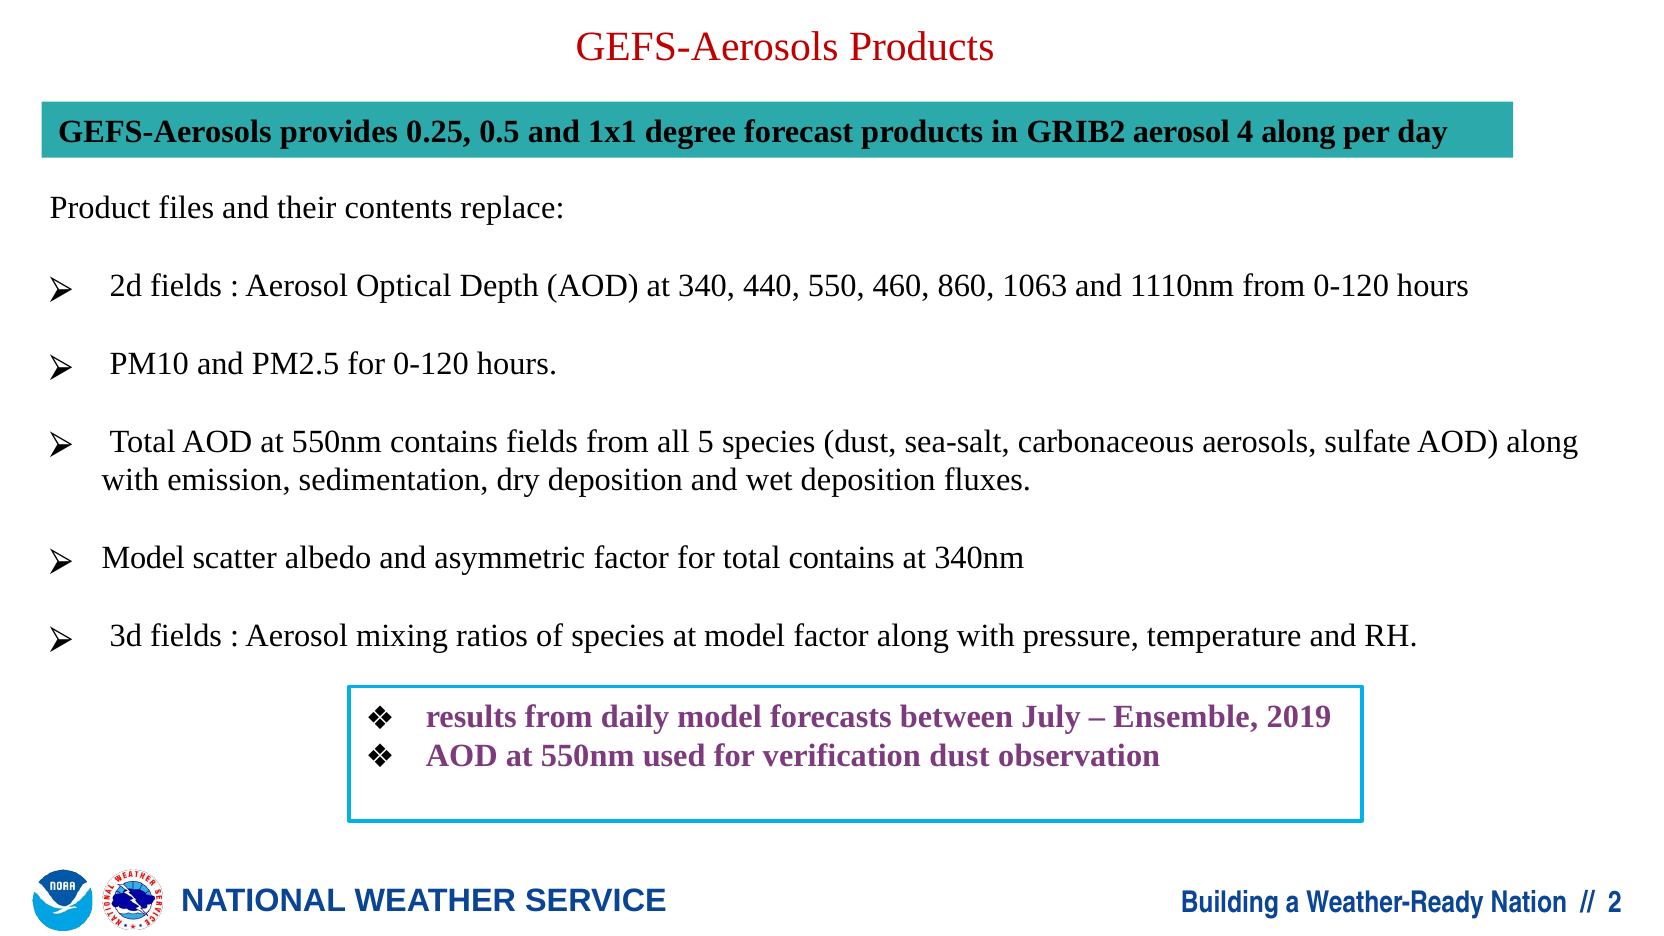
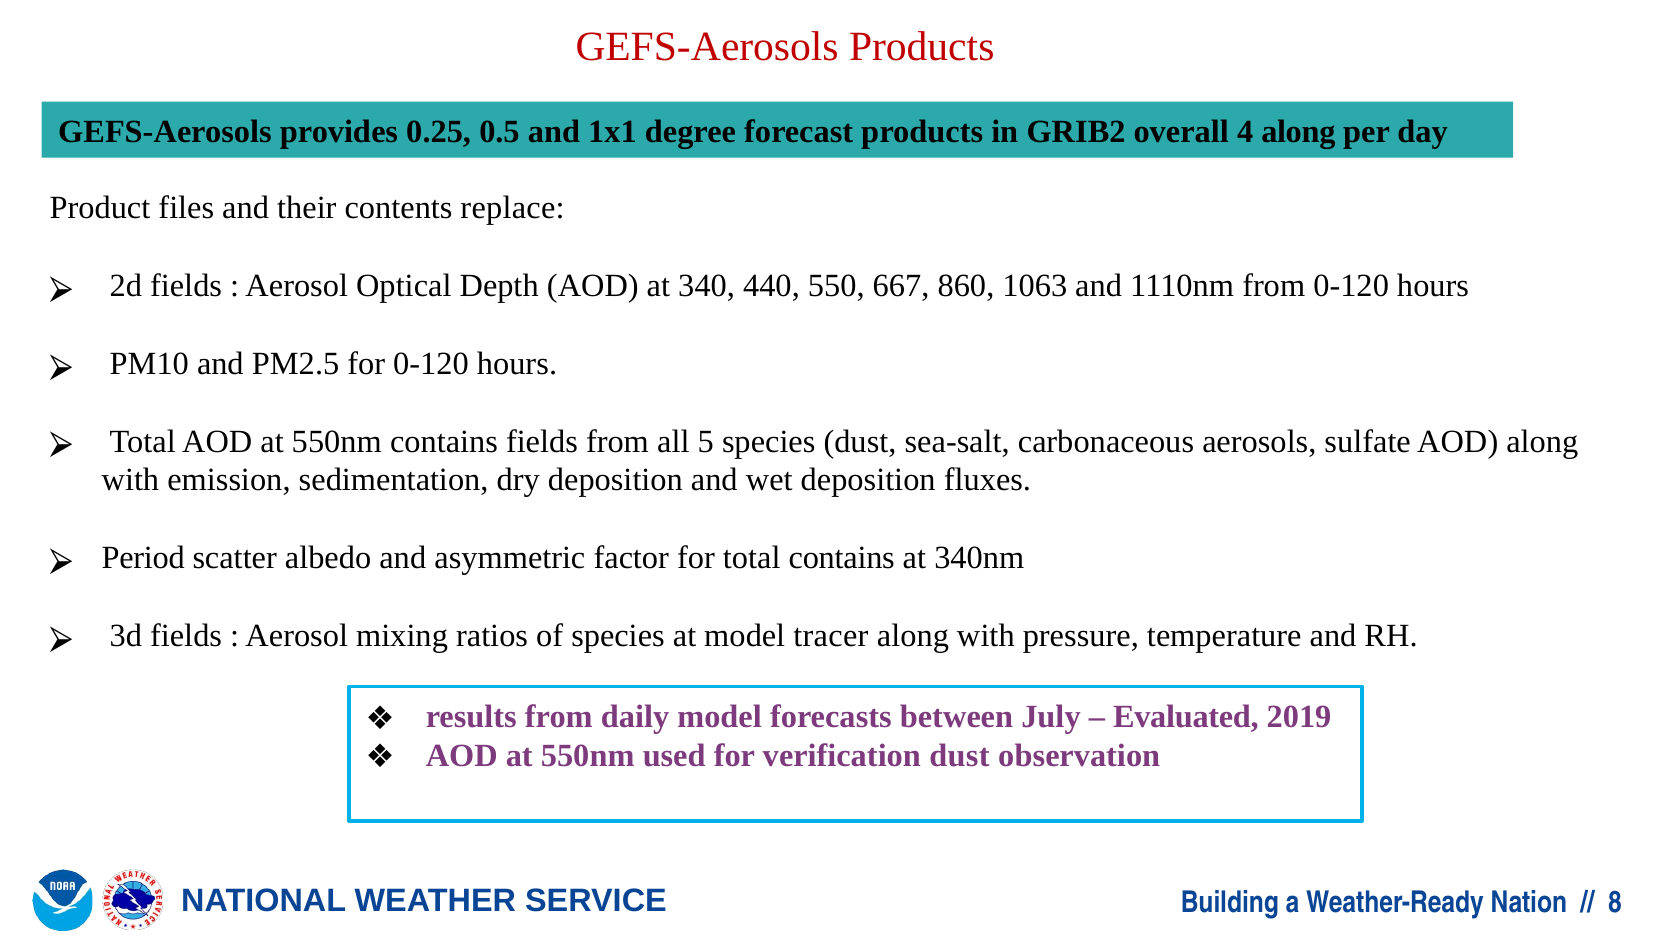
GRIB2 aerosol: aerosol -> overall (1181, 132)
460: 460 -> 667 (901, 286)
Model: Model -> Period (143, 558)
model factor: factor -> tracer (831, 636)
Ensemble: Ensemble -> Evaluated (1186, 717)
2: 2 -> 8 (1615, 902)
